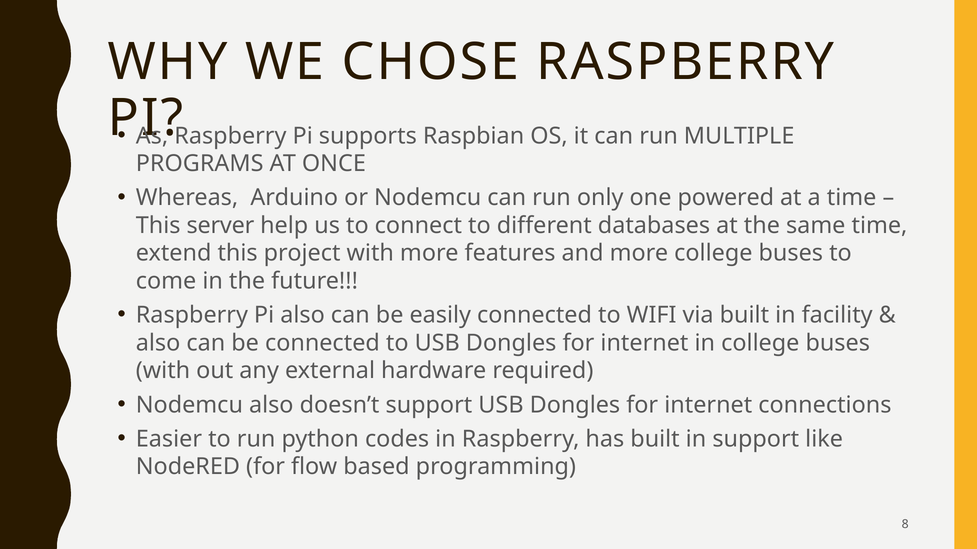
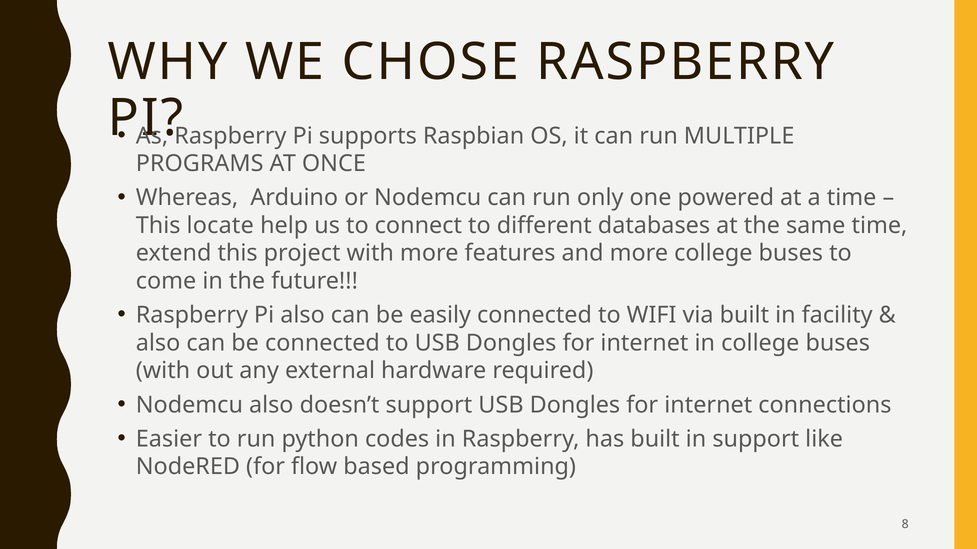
server: server -> locate (220, 226)
